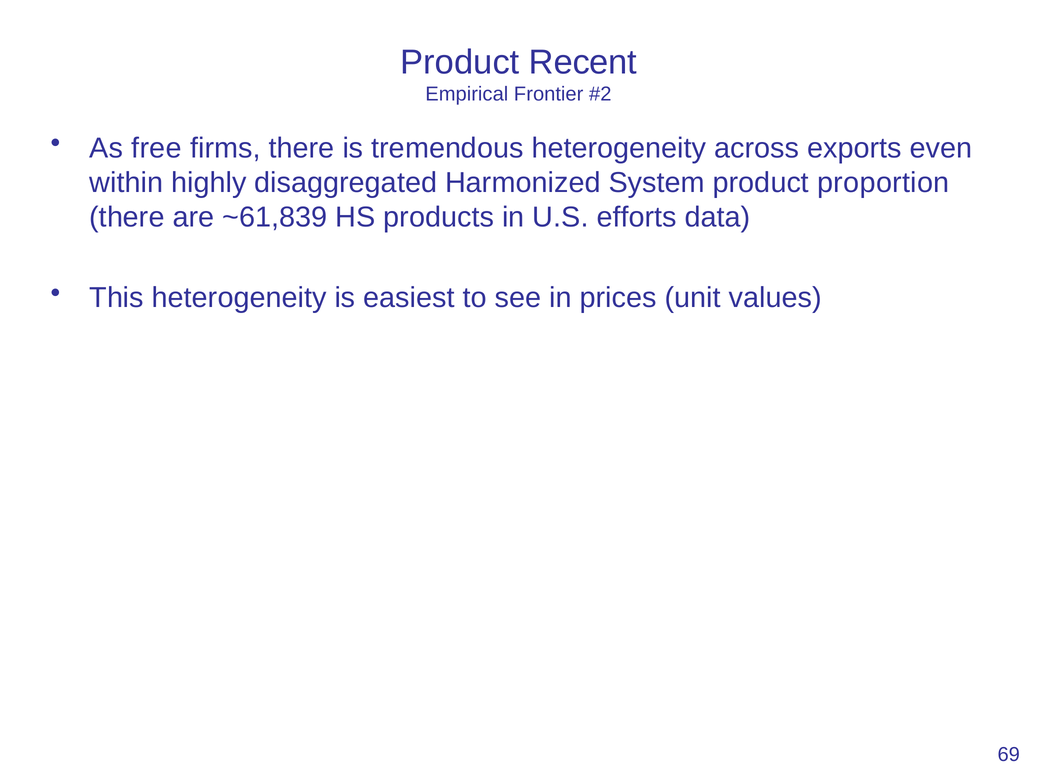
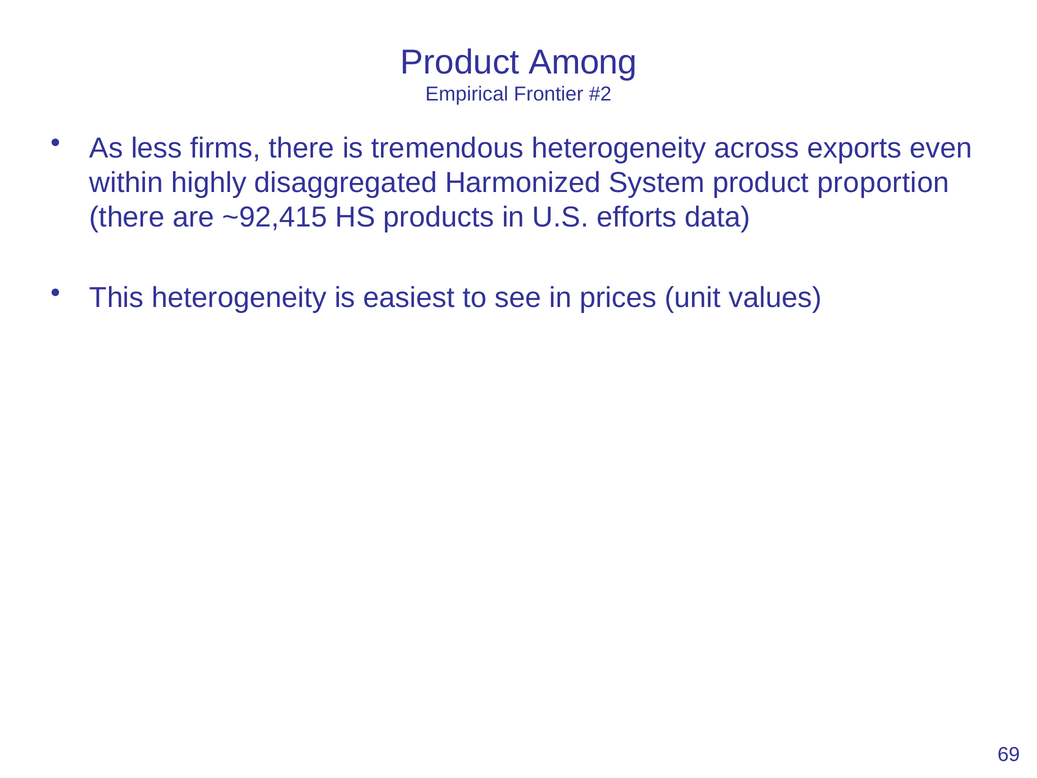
Recent: Recent -> Among (583, 62)
free: free -> less (157, 148)
~61,839: ~61,839 -> ~92,415 (275, 217)
